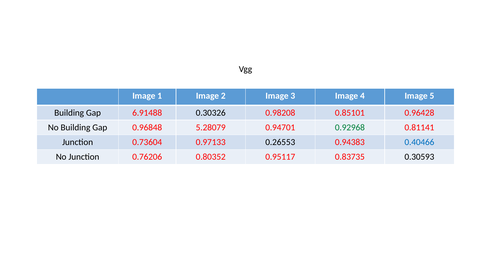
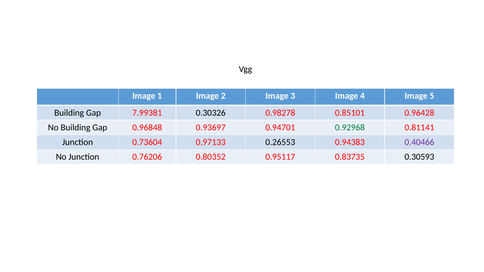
6.91488: 6.91488 -> 7.99381 (147, 113)
0.98208: 0.98208 -> 0.98278 (280, 113)
5.28079: 5.28079 -> 0.93697 (211, 128)
0.40466 colour: blue -> purple (419, 142)
